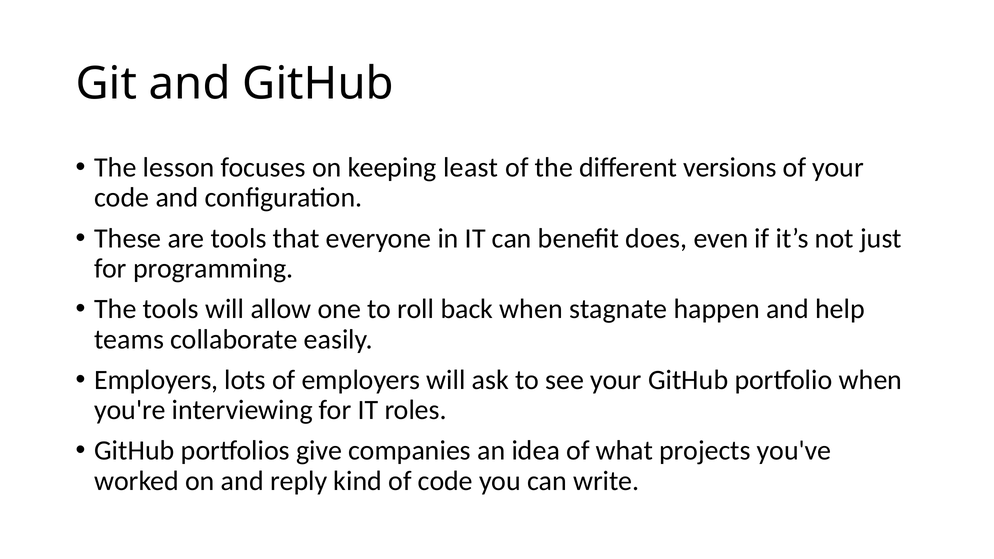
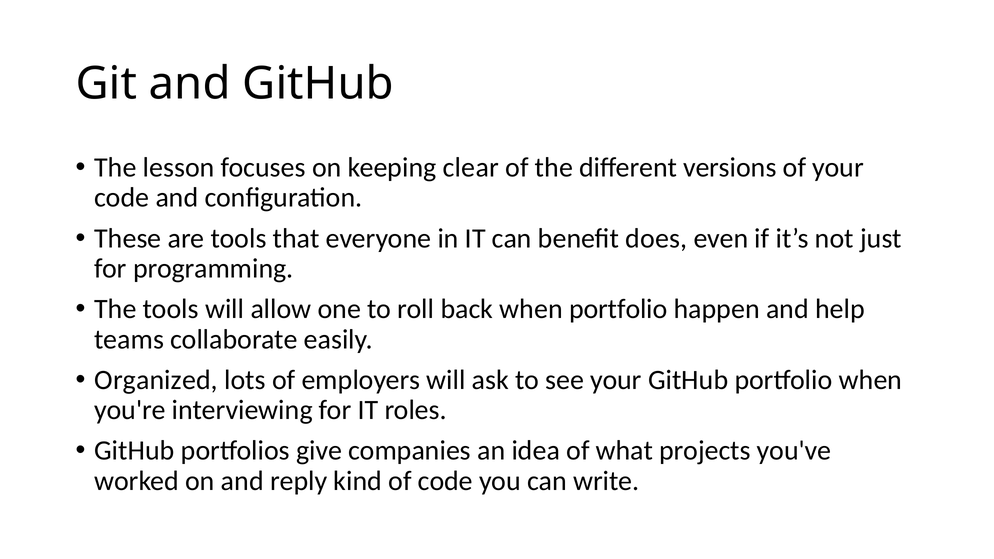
least: least -> clear (471, 168)
when stagnate: stagnate -> portfolio (618, 309)
Employers: Employers -> Organized (156, 380)
